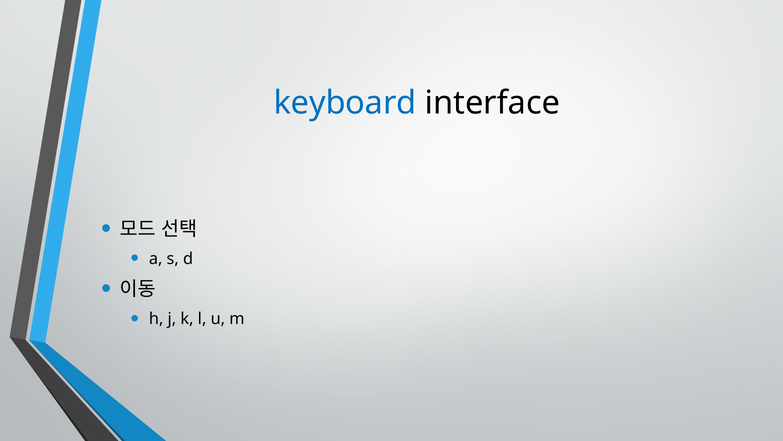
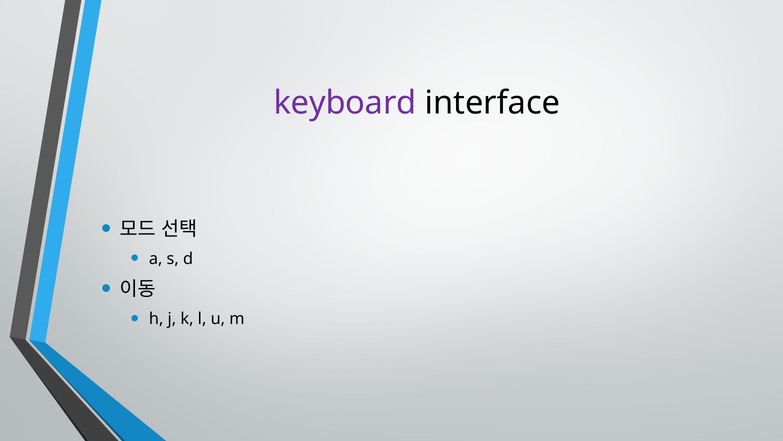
keyboard colour: blue -> purple (345, 103)
